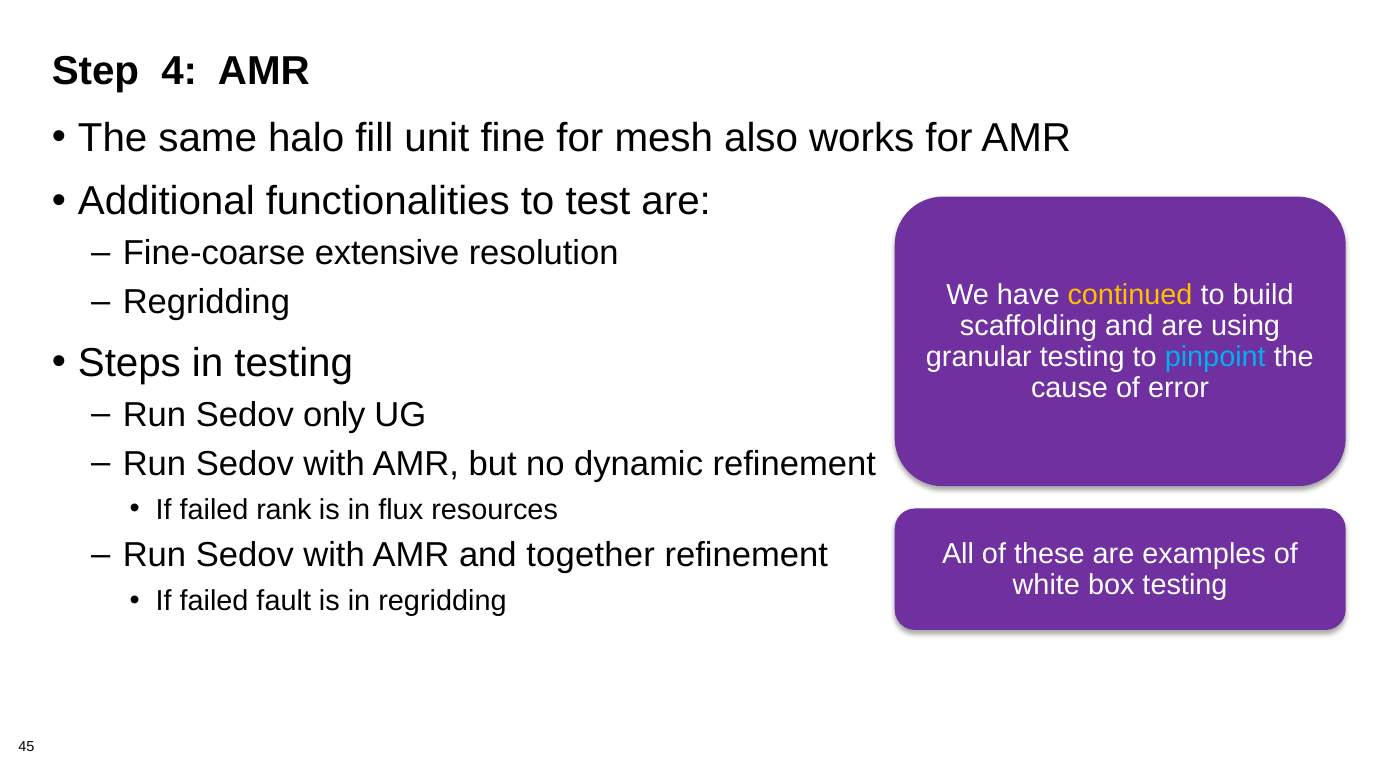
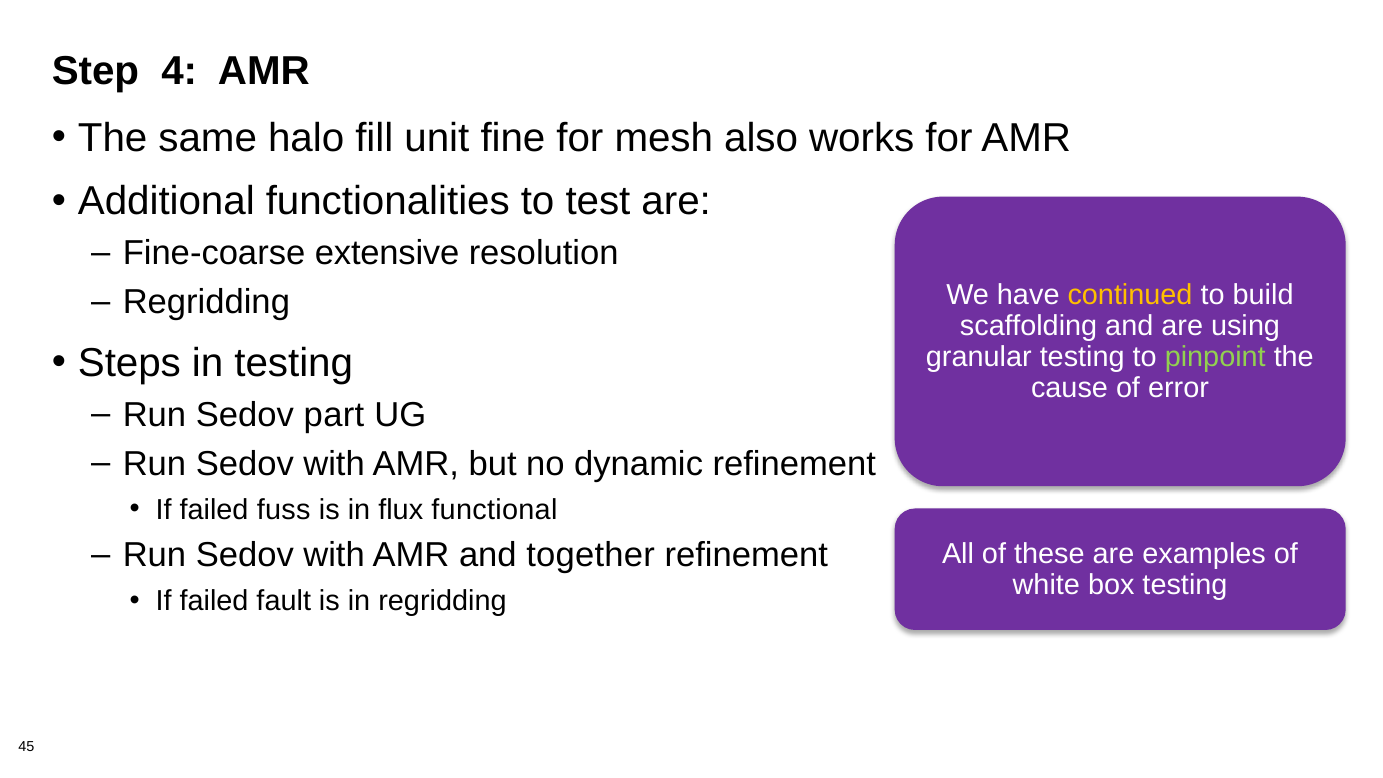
pinpoint colour: light blue -> light green (1215, 357)
only: only -> part (334, 415)
rank: rank -> fuss (284, 510)
resources: resources -> functional (494, 510)
